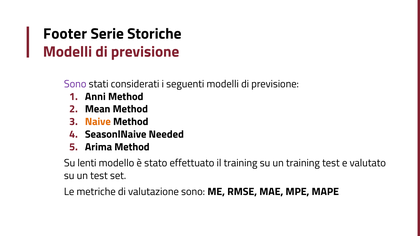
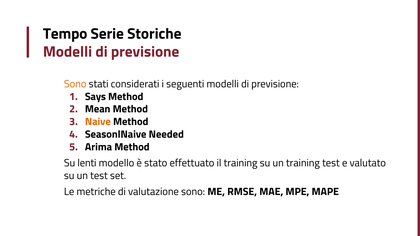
Footer: Footer -> Tempo (65, 34)
Sono colour: purple -> orange (75, 84)
Anni: Anni -> Says (95, 97)
